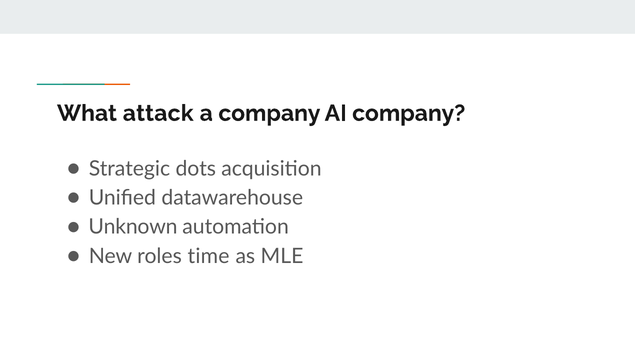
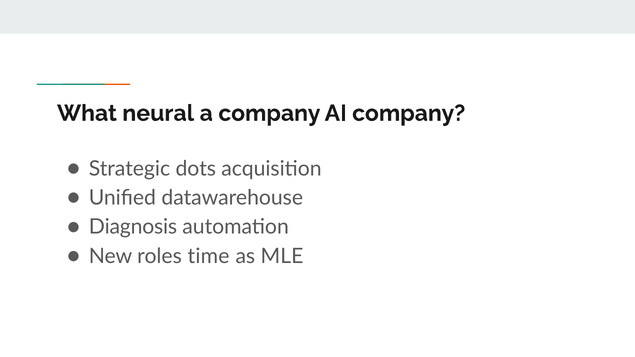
attack: attack -> neural (158, 113)
Unknown: Unknown -> Diagnosis (133, 227)
